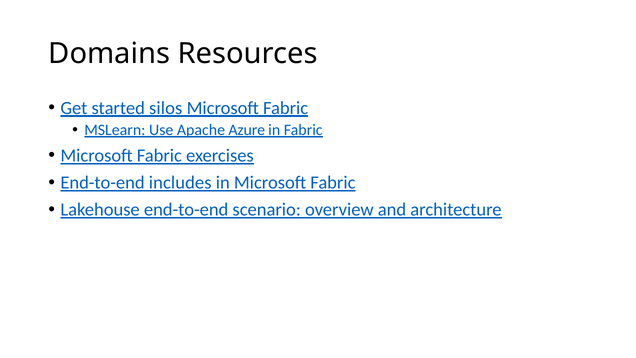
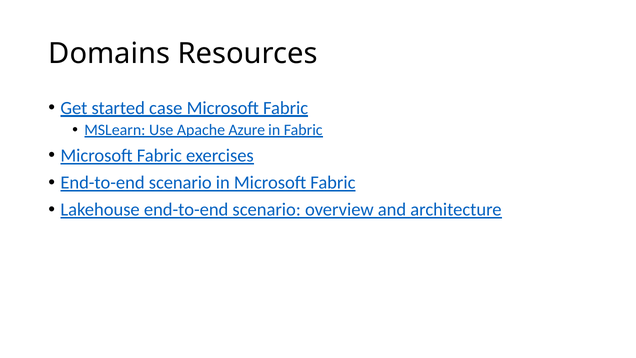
silos: silos -> case (166, 108)
includes: includes -> scenario (180, 183)
